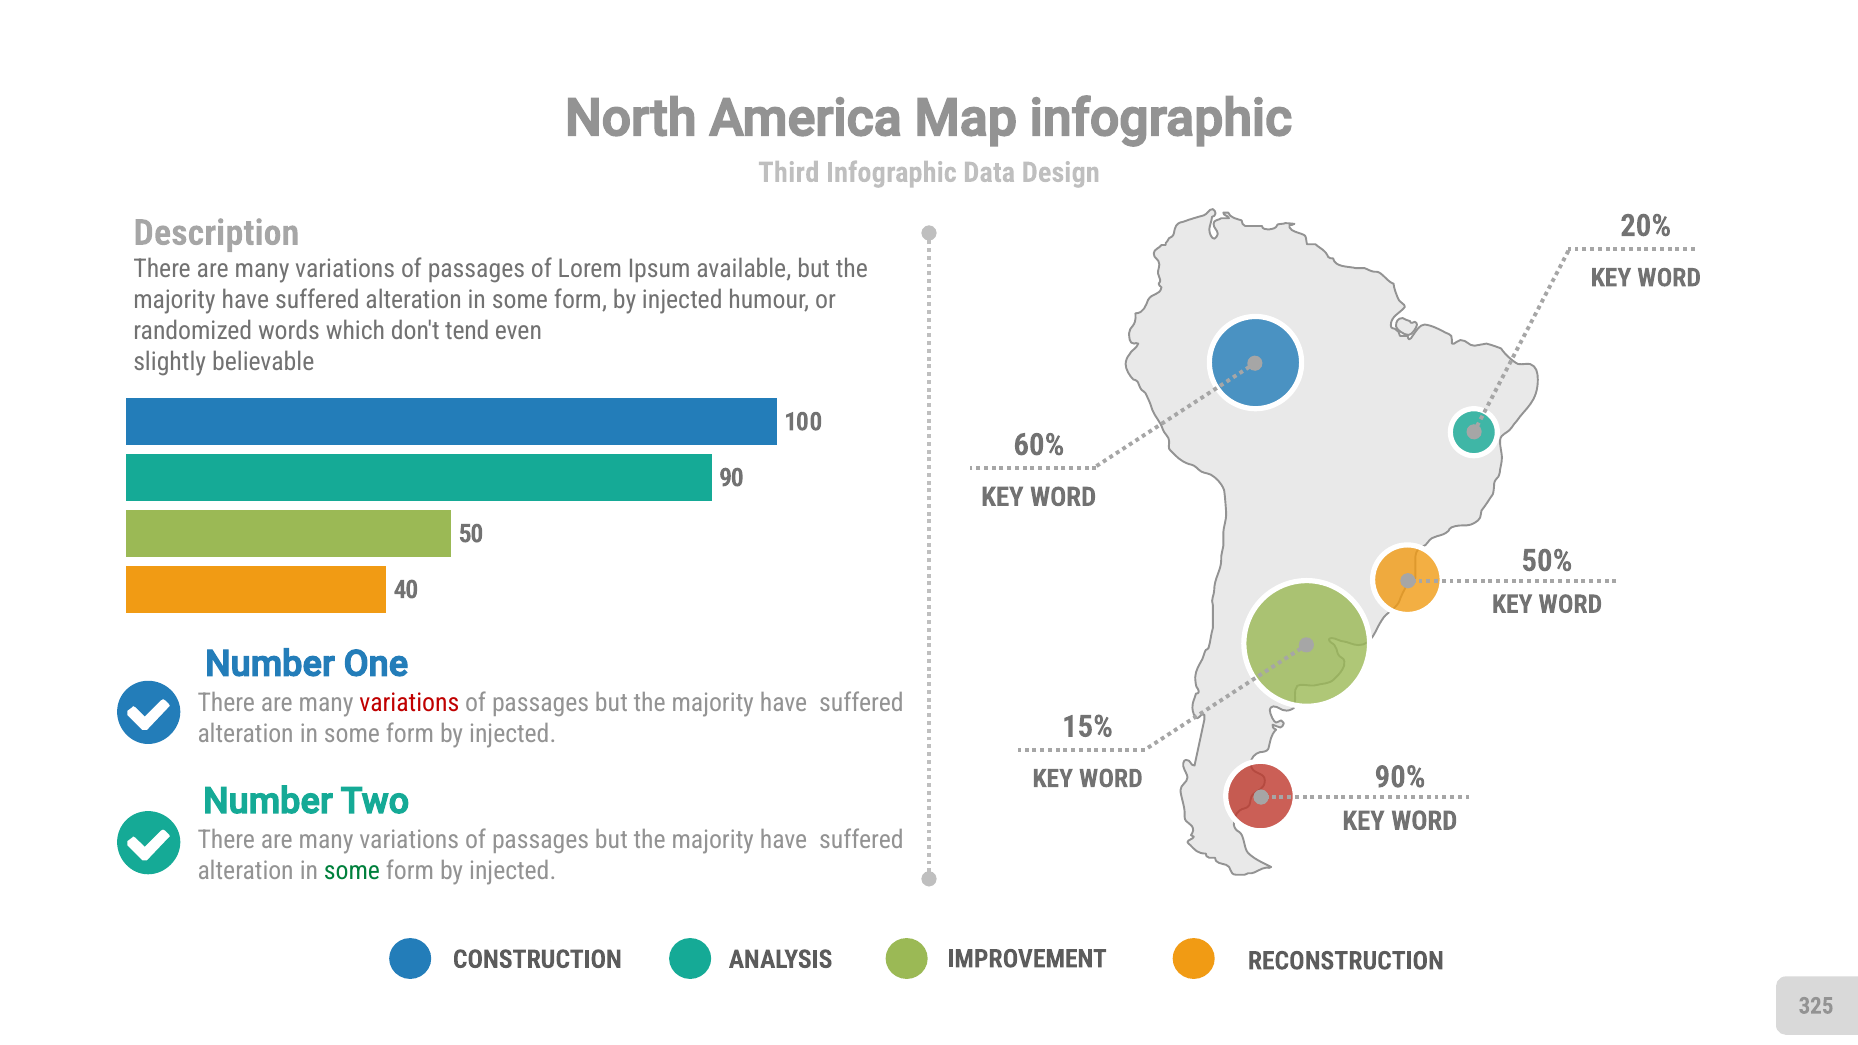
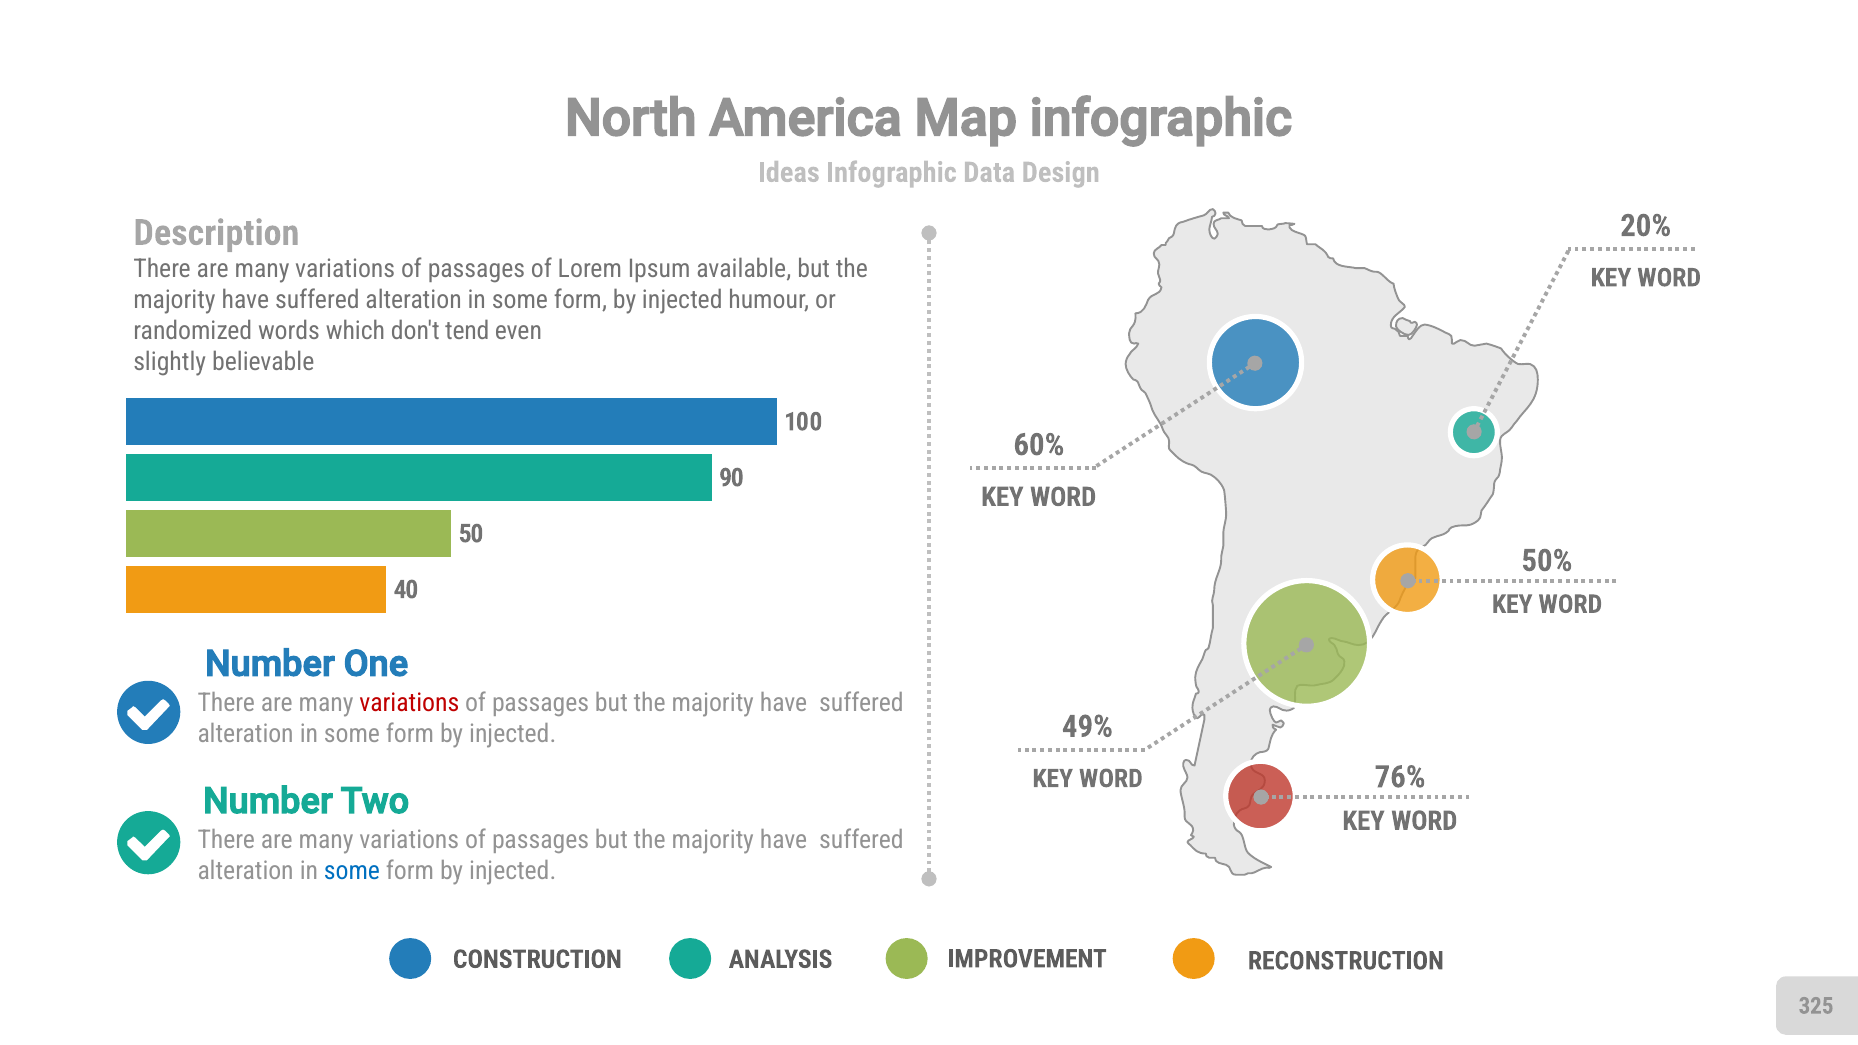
Third: Third -> Ideas (789, 173)
15%: 15% -> 49% (1087, 727)
90%: 90% -> 76% (1400, 777)
some colour: green -> blue (352, 871)
